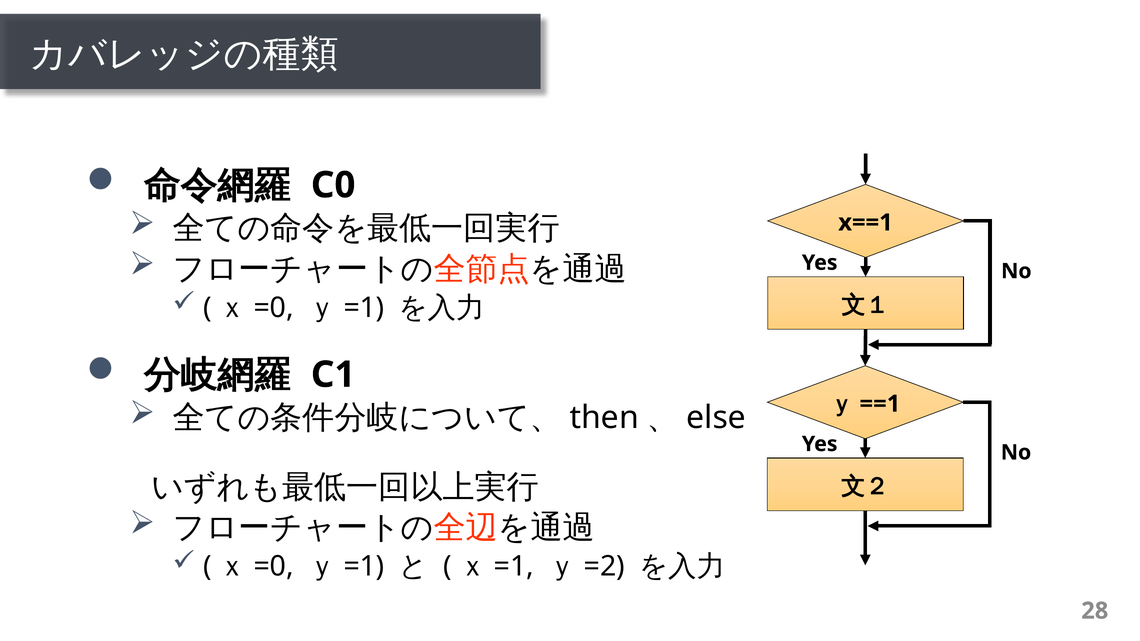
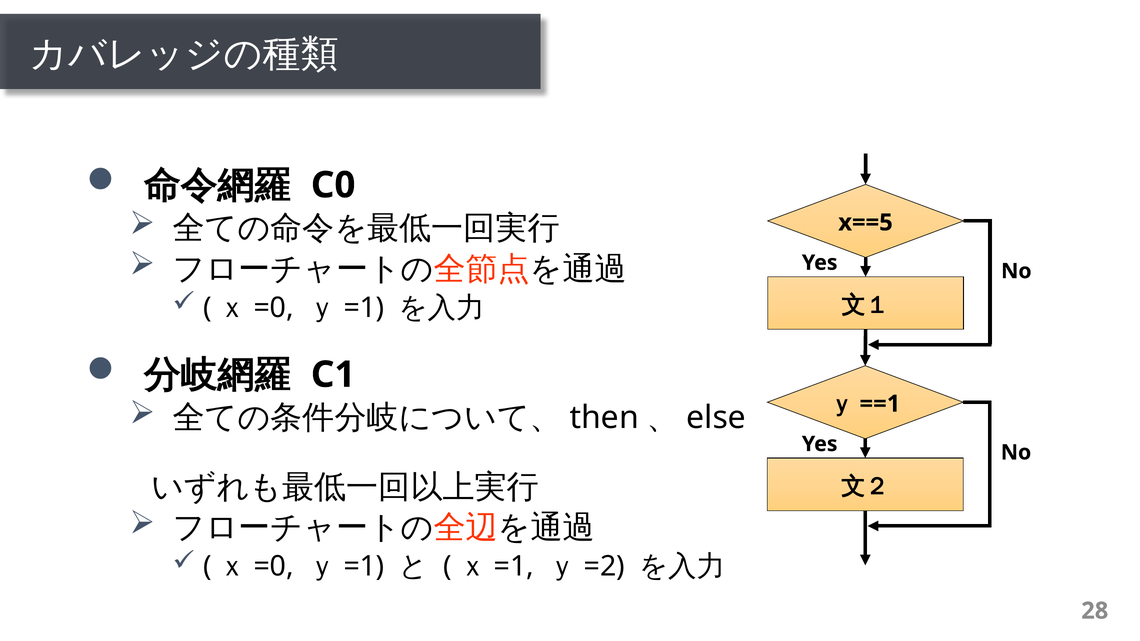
x==1: x==1 -> x==5 (866, 223)
